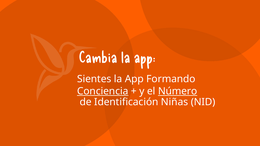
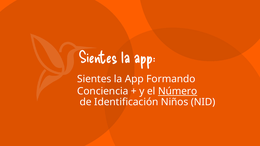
Cambia: Cambia -> Sientes (98, 58)
Conciencia underline: present -> none (103, 91)
Niñas: Niñas -> Niños (175, 102)
